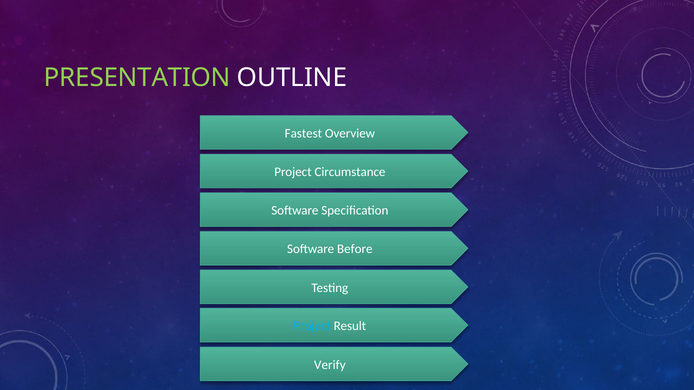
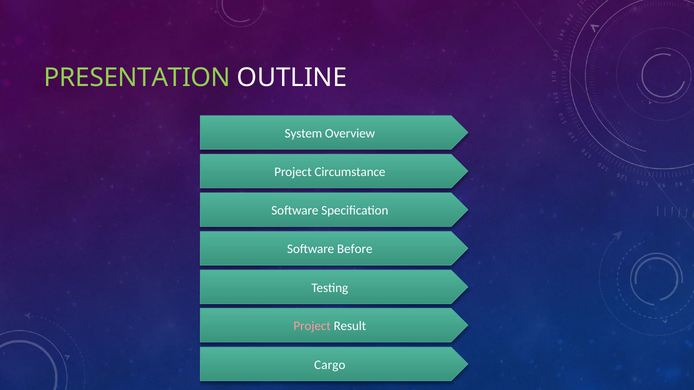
Fastest: Fastest -> System (303, 134)
Project colour: light blue -> pink (312, 326)
Verify: Verify -> Cargo (330, 365)
